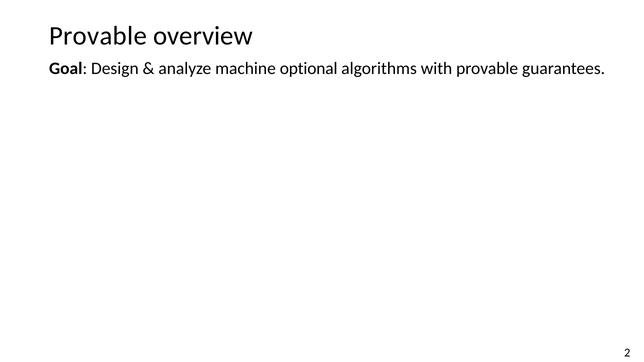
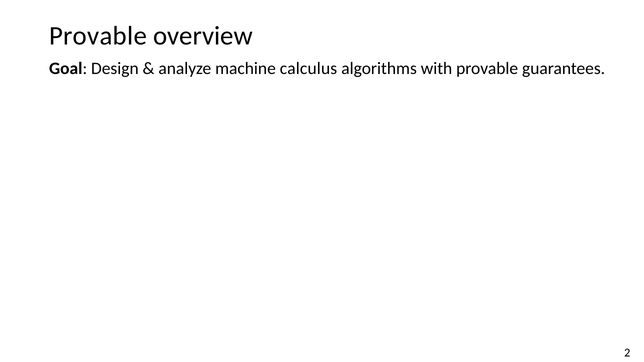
optional: optional -> calculus (308, 68)
